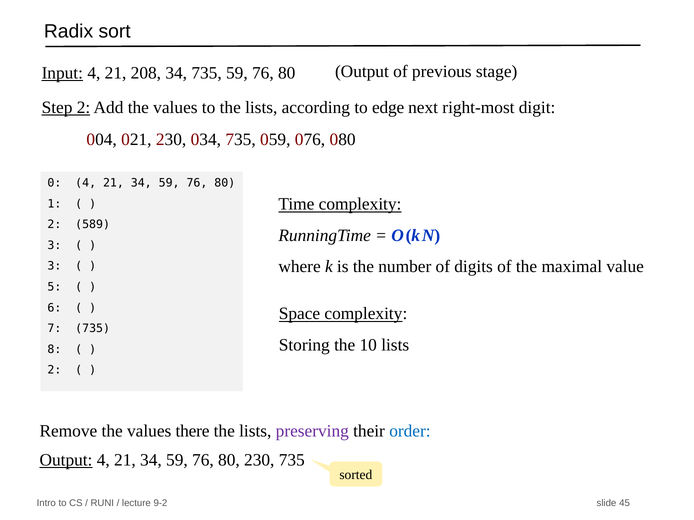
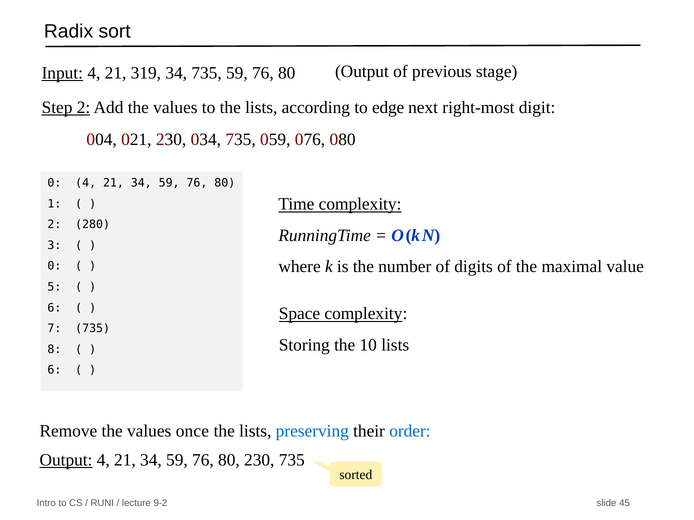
208: 208 -> 319 (146, 73)
589: 589 -> 280 (93, 225)
3: 3 -> 0 (54, 266)
2: 2 -> 6 (54, 370)
there: there -> once (192, 431)
preserving colour: purple -> blue (312, 431)
